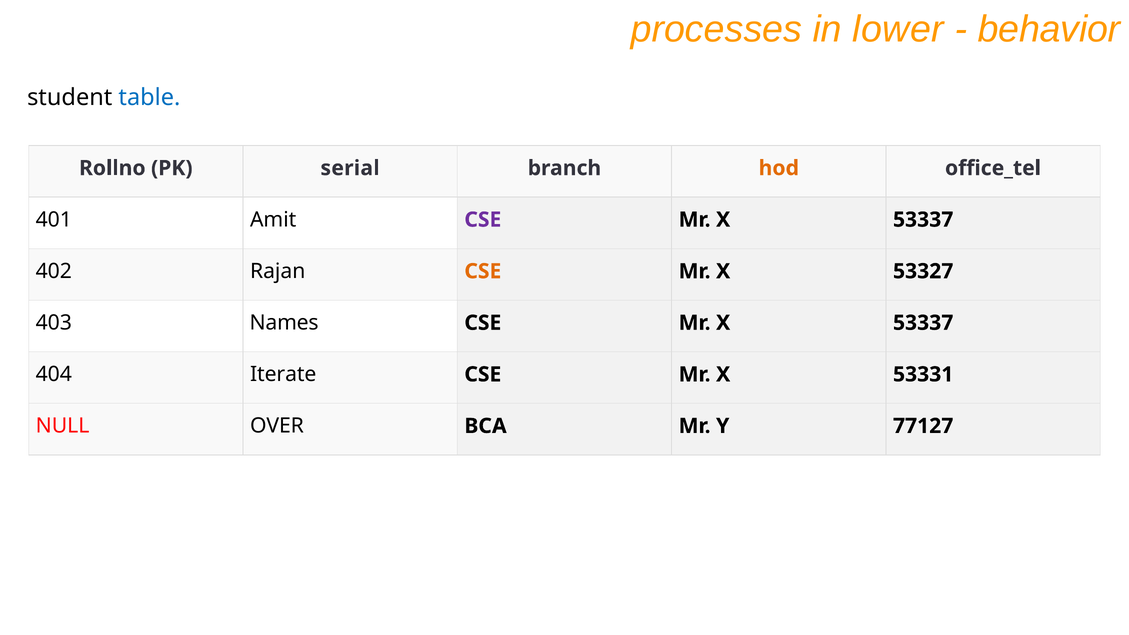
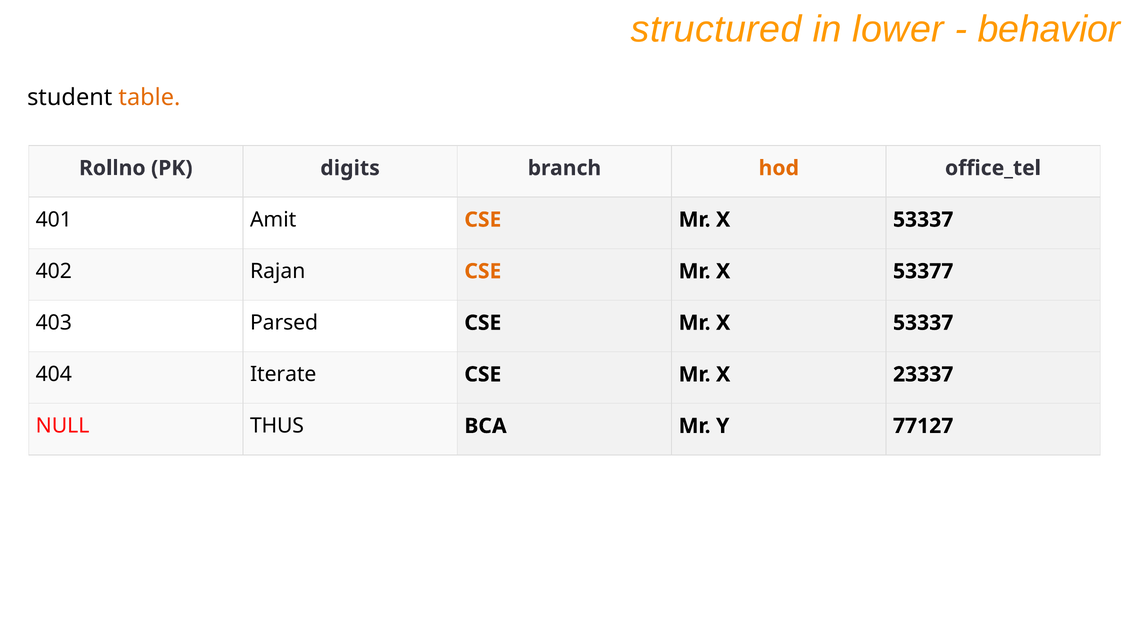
processes: processes -> structured (716, 29)
table colour: blue -> orange (149, 98)
serial: serial -> digits (350, 168)
CSE colour: purple -> orange (483, 220)
53327: 53327 -> 53377 (923, 271)
Names: Names -> Parsed (284, 323)
53331: 53331 -> 23337 (923, 374)
OVER: OVER -> THUS (277, 426)
